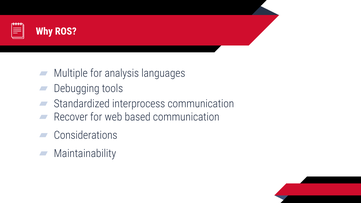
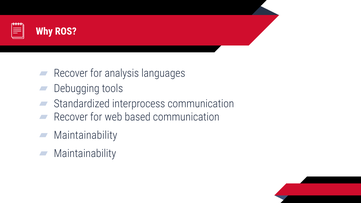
Multiple: Multiple -> Recover (71, 73)
Considerations: Considerations -> Maintainability (86, 135)
